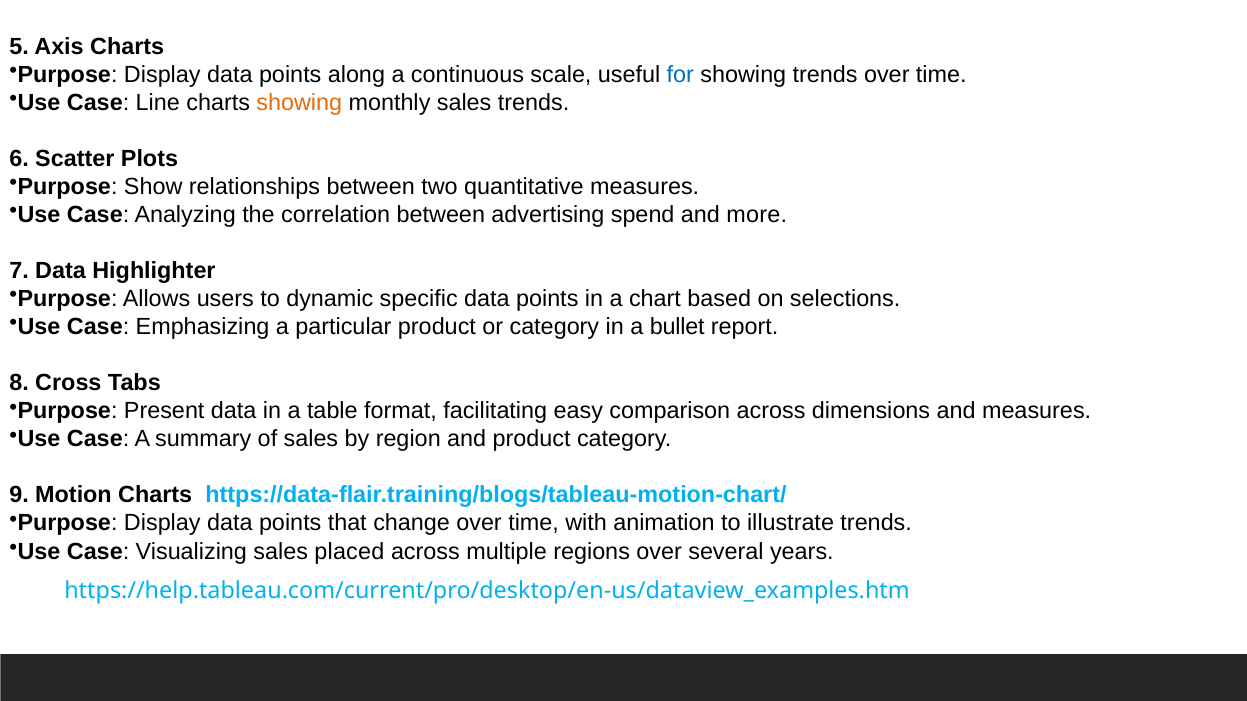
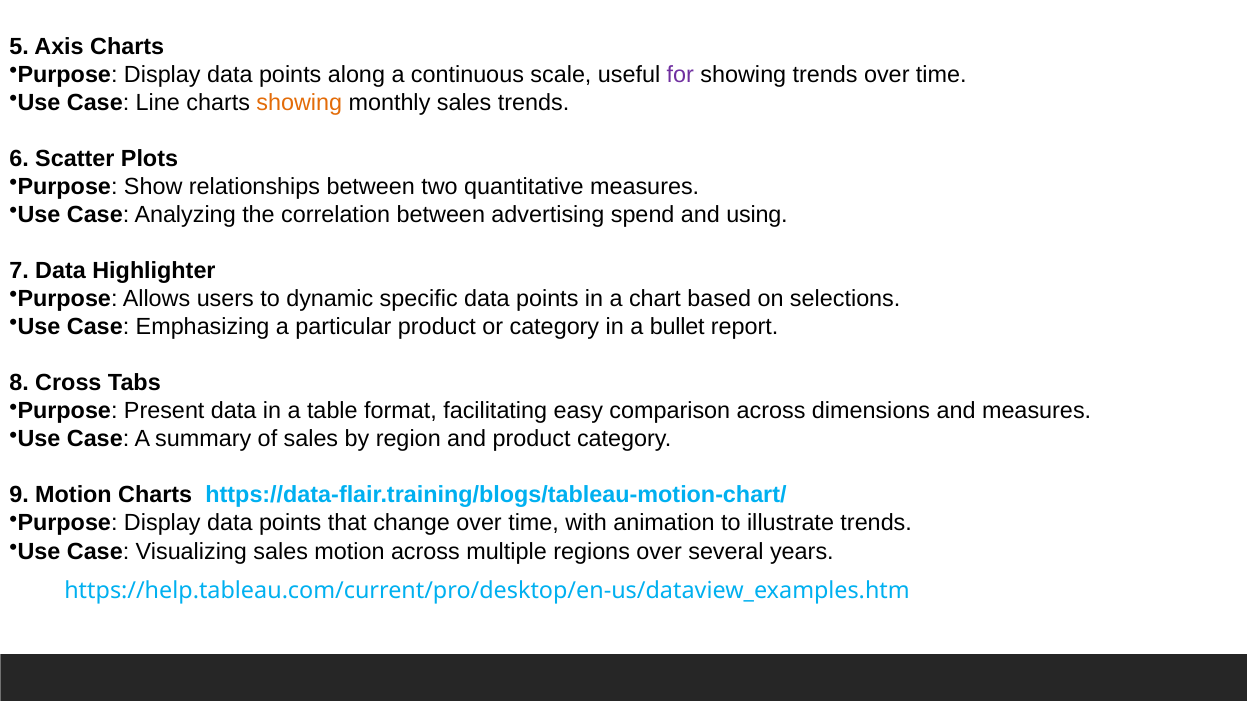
for colour: blue -> purple (680, 75)
more: more -> using (757, 215)
sales placed: placed -> motion (349, 552)
